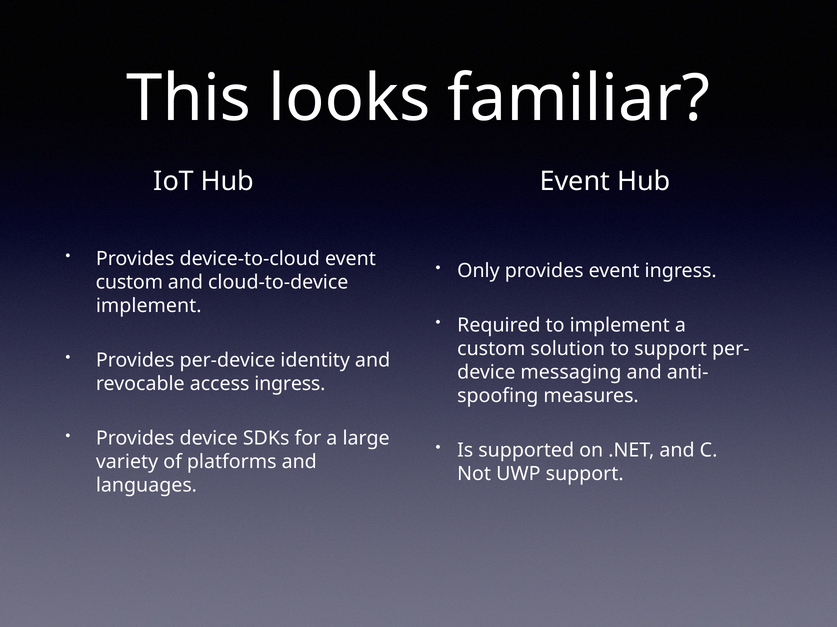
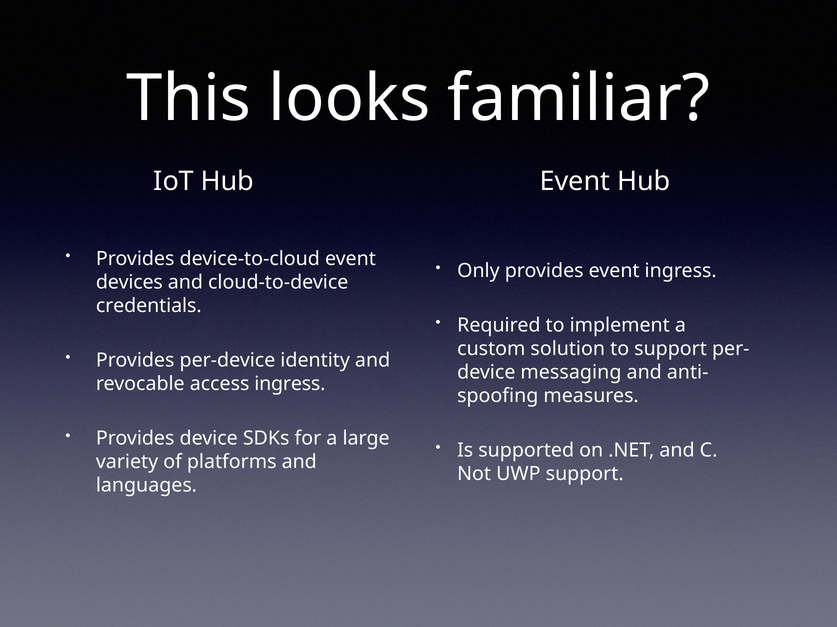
custom: custom -> devices (129, 283)
implement: implement -> credentials (149, 306)
